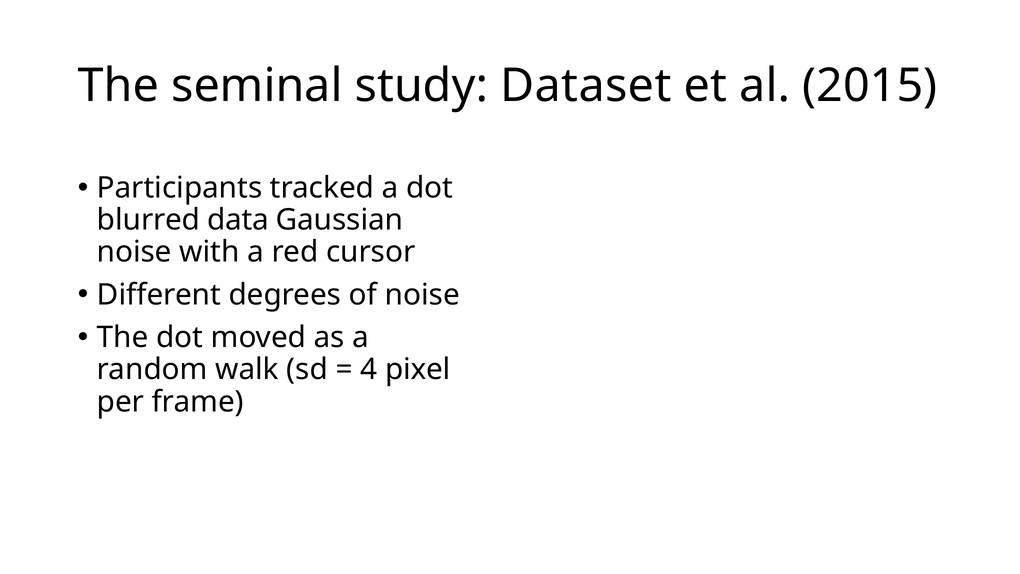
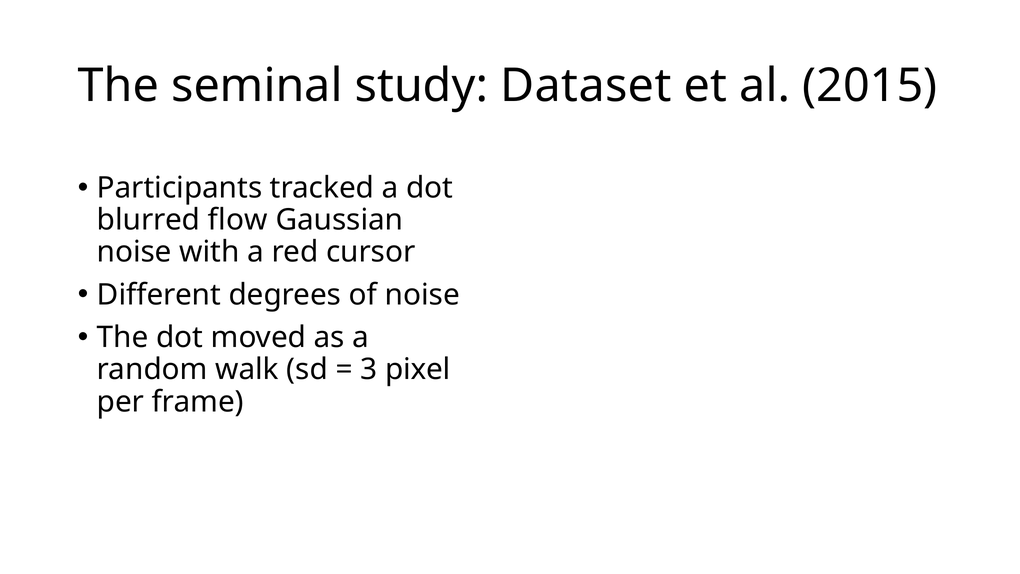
data: data -> flow (238, 220)
4: 4 -> 3 (369, 369)
